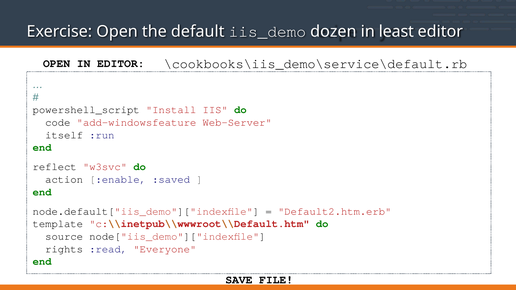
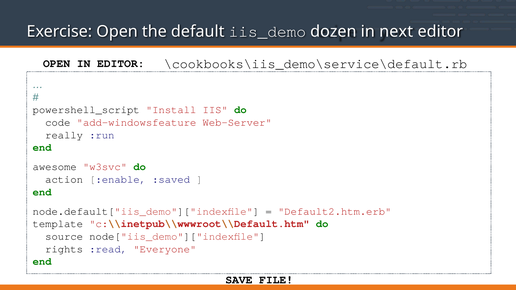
least: least -> next (396, 31)
itself: itself -> really (64, 135)
reflect: reflect -> awesome (55, 167)
